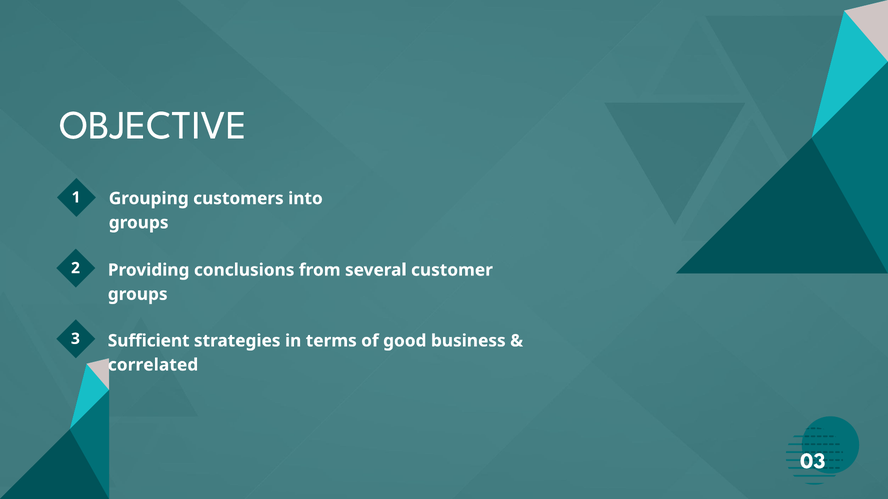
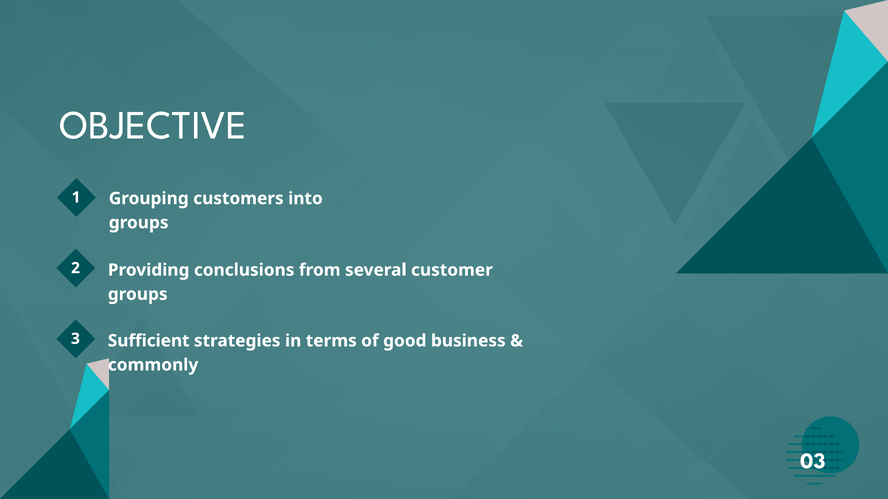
correlated: correlated -> commonly (153, 365)
